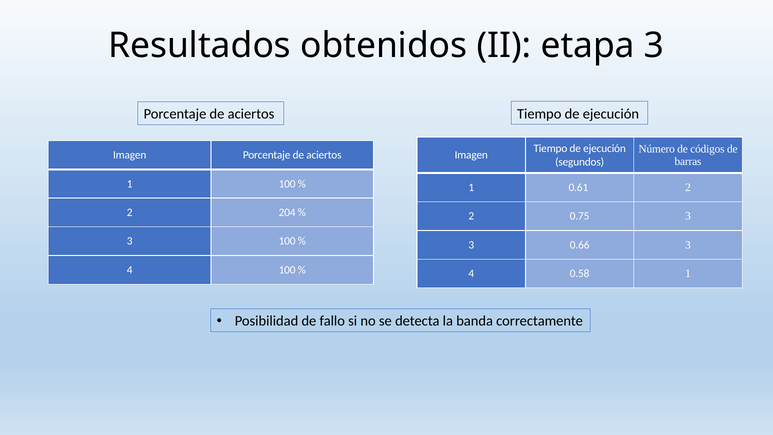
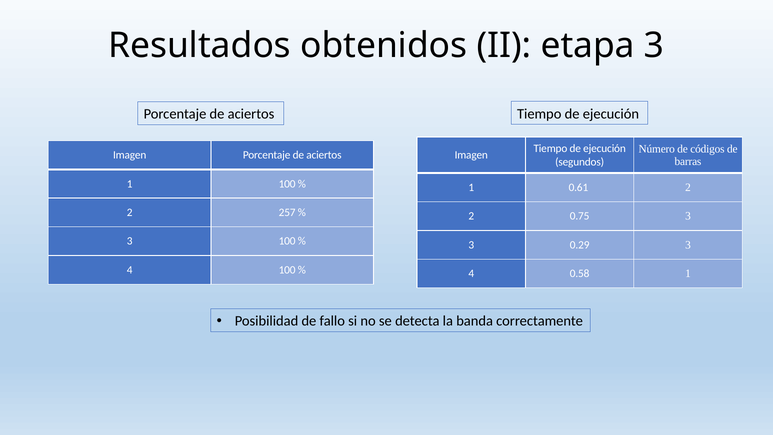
204: 204 -> 257 (287, 212)
0.66: 0.66 -> 0.29 (580, 245)
